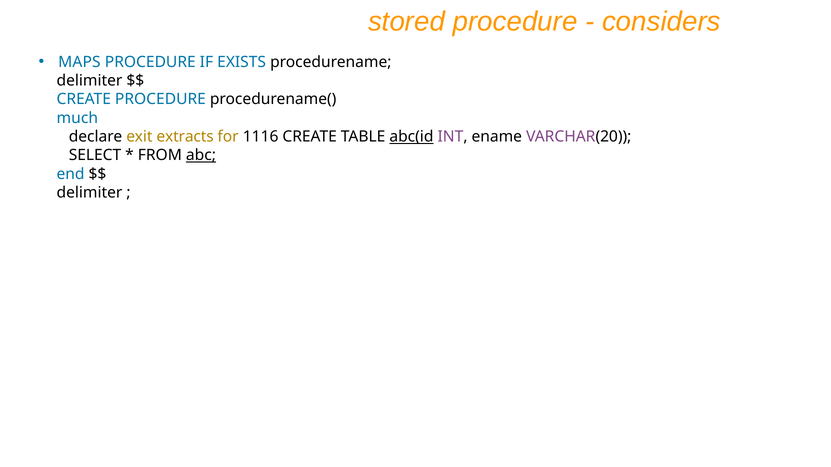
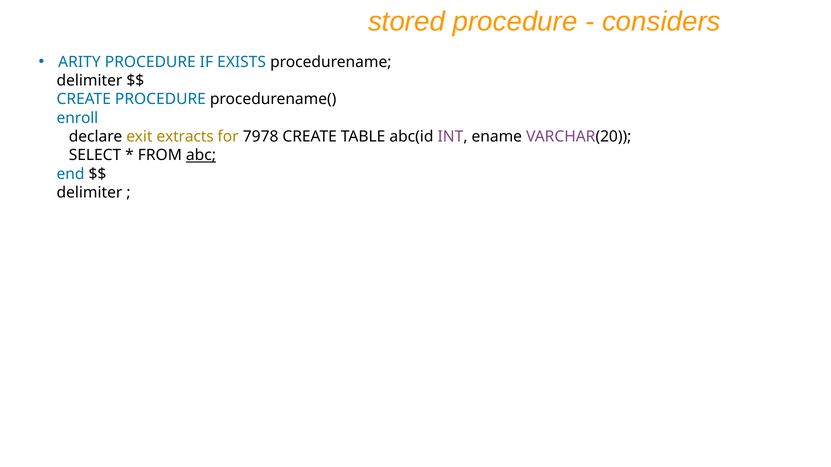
MAPS: MAPS -> ARITY (79, 62)
much: much -> enroll (77, 118)
1116: 1116 -> 7978 (261, 137)
abc(id underline: present -> none (411, 137)
